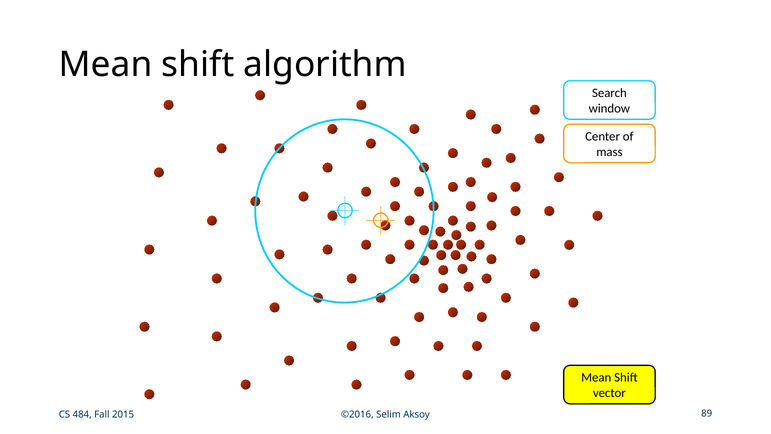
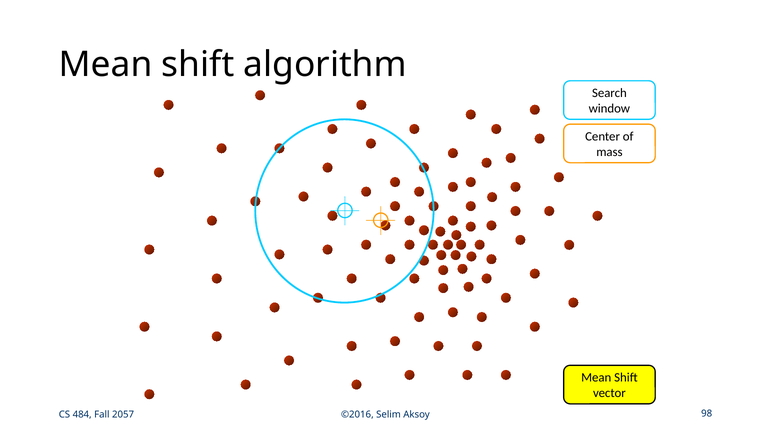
2015: 2015 -> 2057 (123, 414)
89: 89 -> 98 (707, 413)
